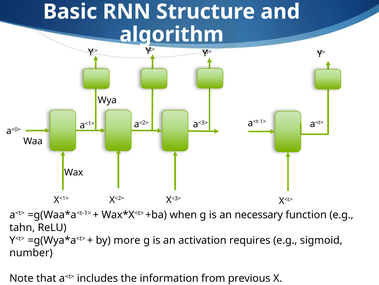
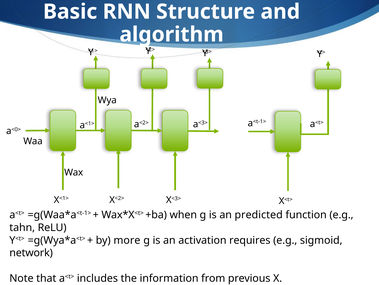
necessary: necessary -> predicted (259, 214)
number: number -> network (31, 252)
